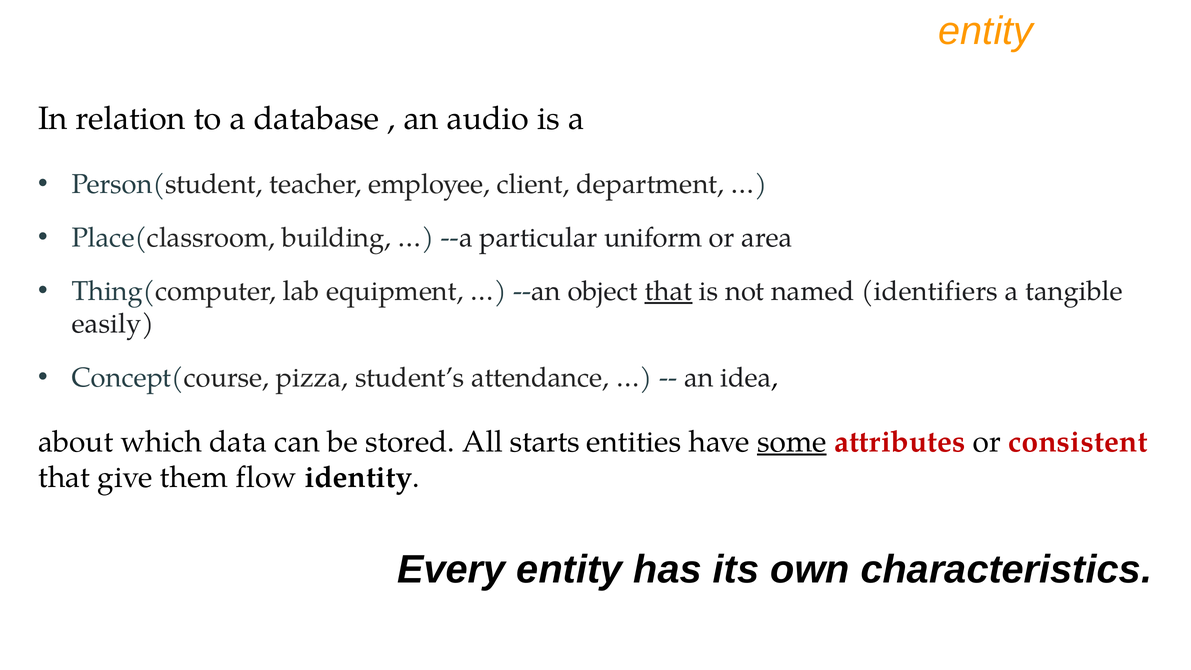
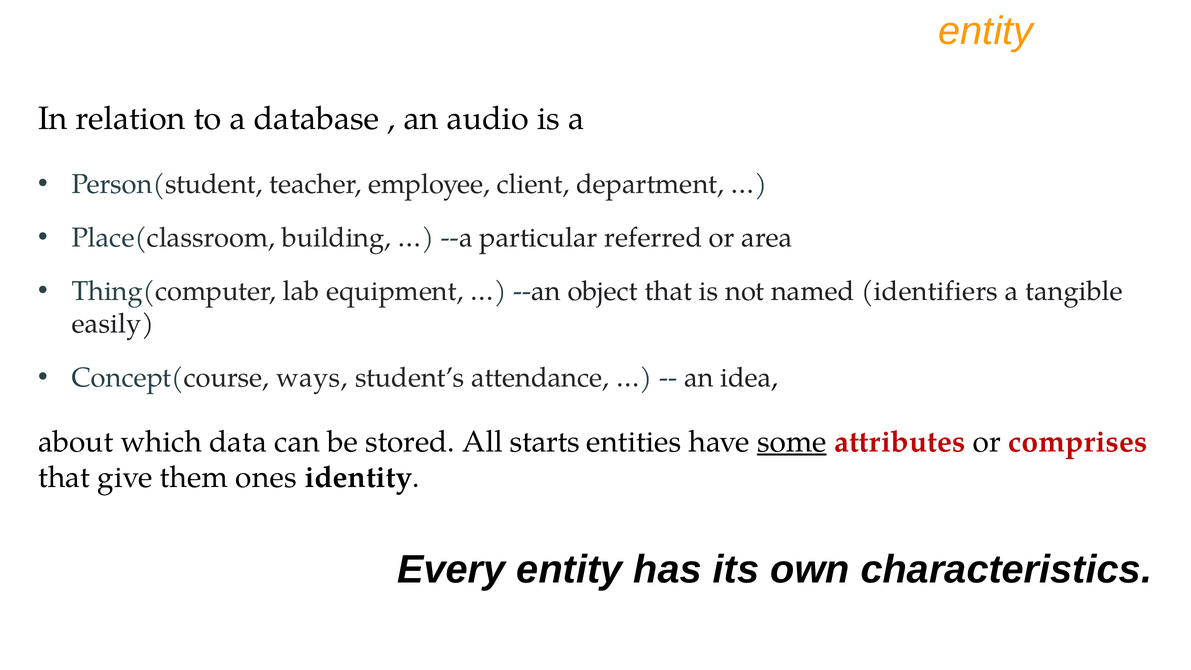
uniform: uniform -> referred (653, 238)
that underline: present -> none (668, 291)
pizza: pizza -> ways (312, 378)
consistent: consistent -> comprises (1078, 442)
flow: flow -> ones (266, 477)
